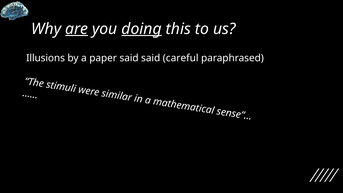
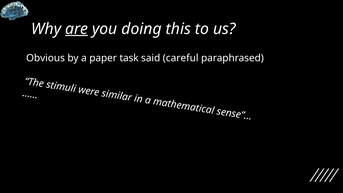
doing underline: present -> none (142, 29)
Illusions: Illusions -> Obvious (46, 58)
paper said: said -> task (129, 58)
